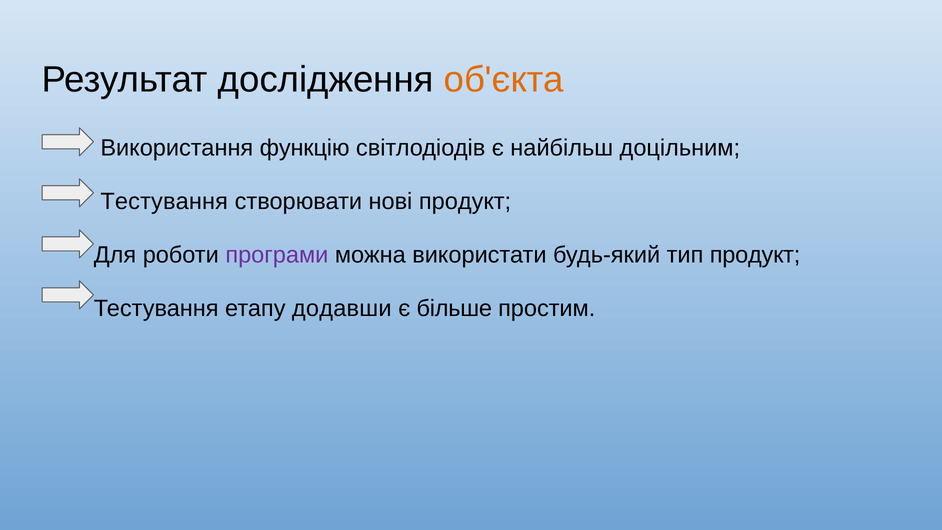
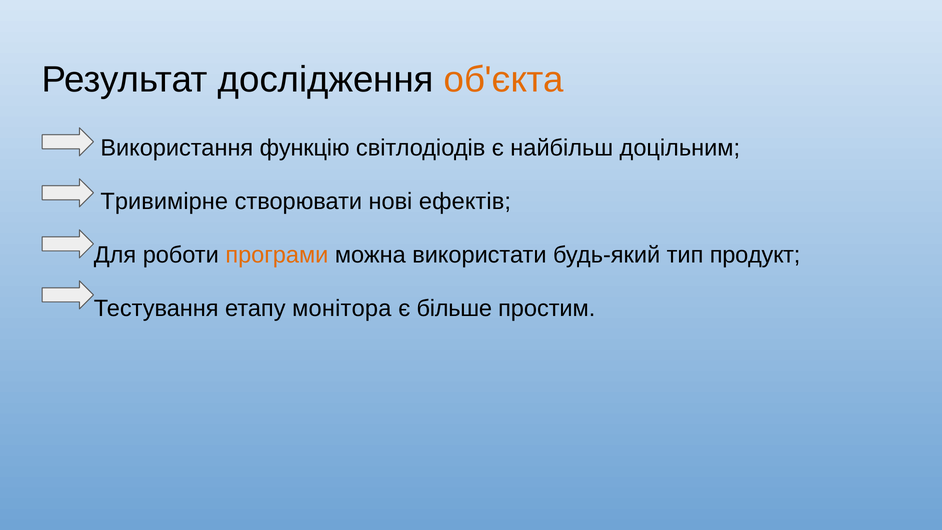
Тестування: Тестування -> Тривимірне (164, 202)
нові продукт: продукт -> ефектів (465, 202)
програми colour: purple -> orange (277, 255)
додавши: додавши -> монітора (342, 308)
